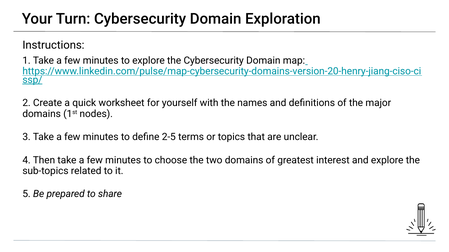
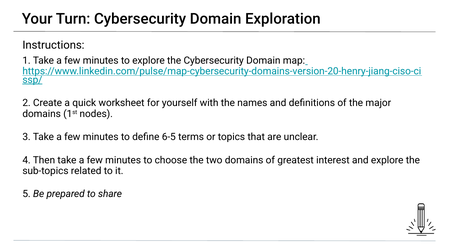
2-5: 2-5 -> 6-5 (169, 137)
